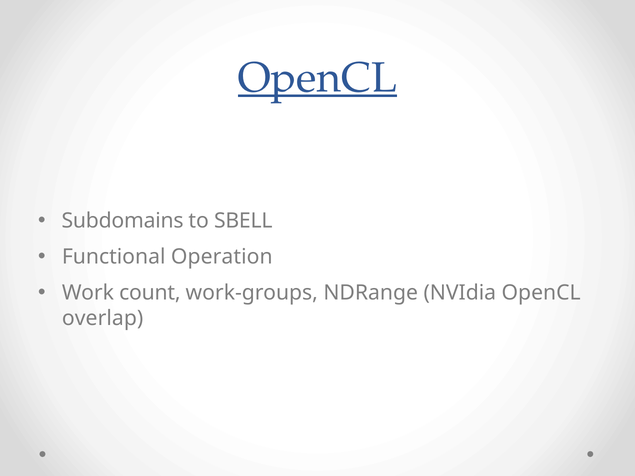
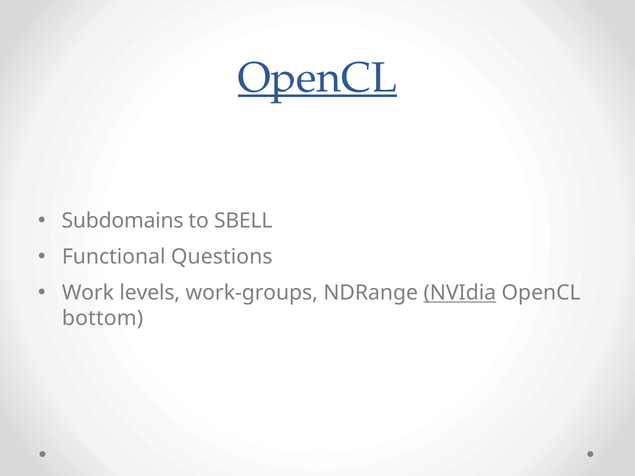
Operation: Operation -> Questions (222, 257)
count: count -> levels (150, 293)
NVIdia underline: none -> present (460, 293)
overlap: overlap -> bottom (103, 318)
